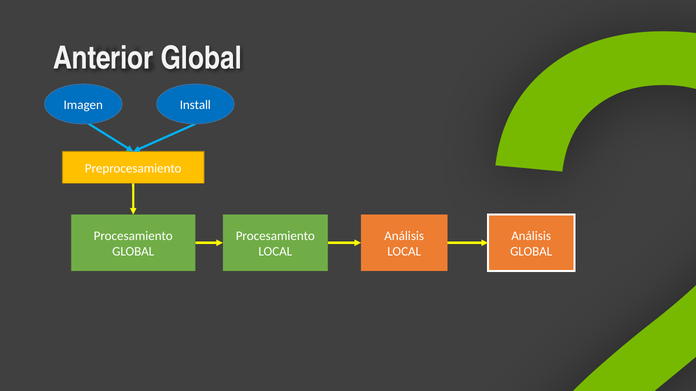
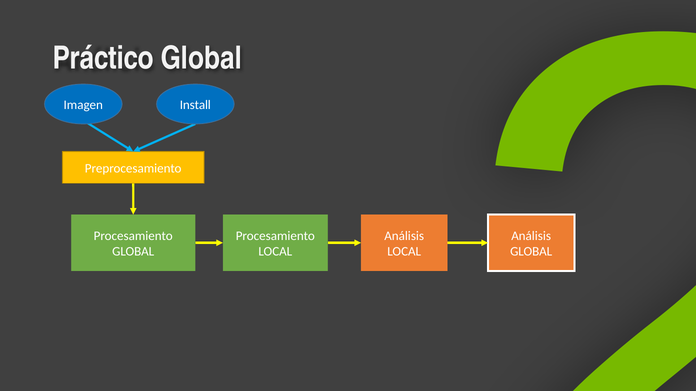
Anterior: Anterior -> Práctico (103, 58)
